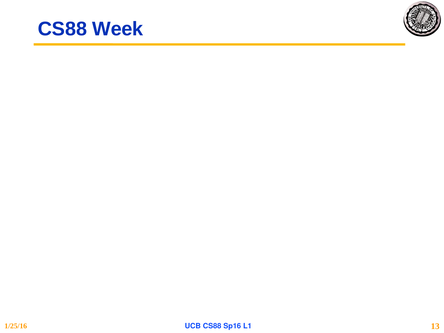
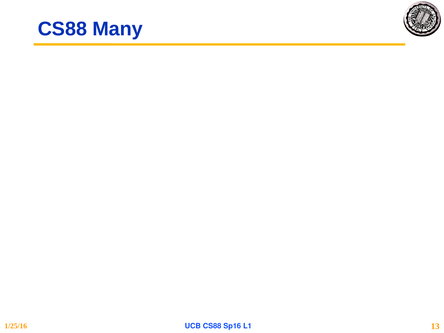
Week: Week -> Many (118, 29)
